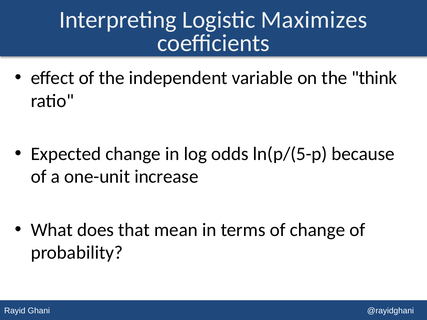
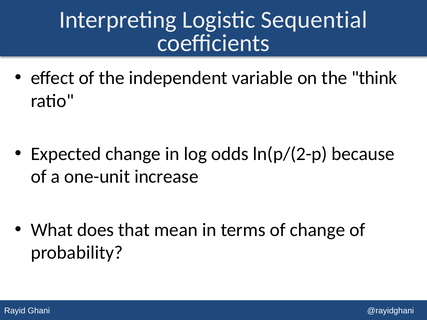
Maximizes: Maximizes -> Sequential (314, 20)
ln(p/(5-p: ln(p/(5-p -> ln(p/(2-p (290, 154)
